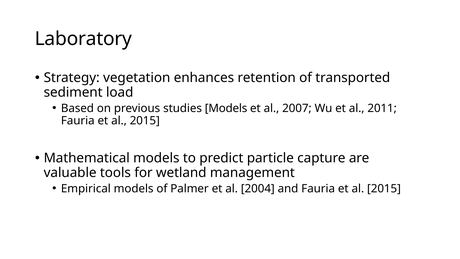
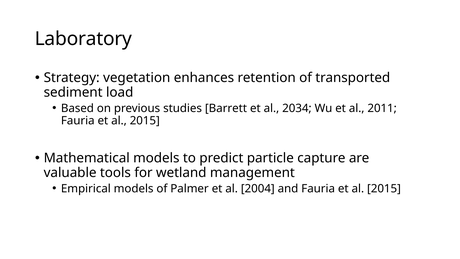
studies Models: Models -> Barrett (226, 108)
2007: 2007 -> 2034 (297, 108)
